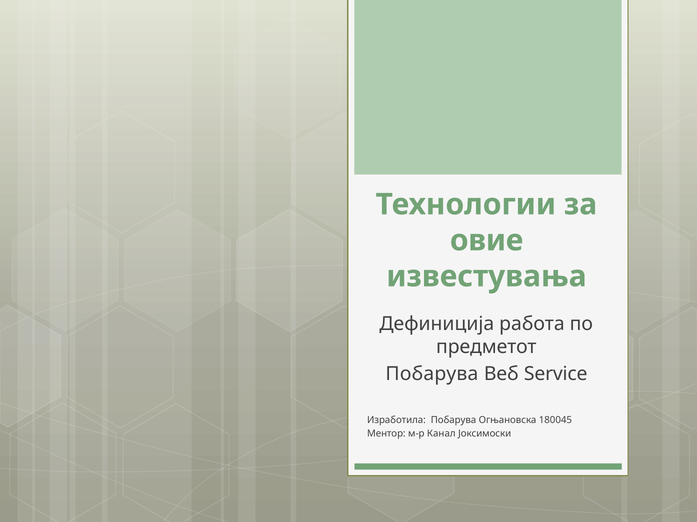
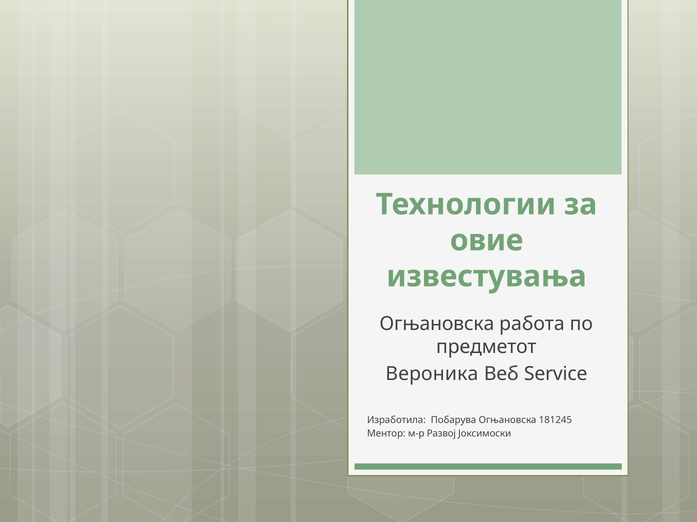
Дефиниција: Дефиниција -> Огњановска (437, 324)
Побарува: Побарува -> Вероника (432, 375)
180045: 180045 -> 181245 (555, 420)
Канал: Канал -> Развој (441, 434)
